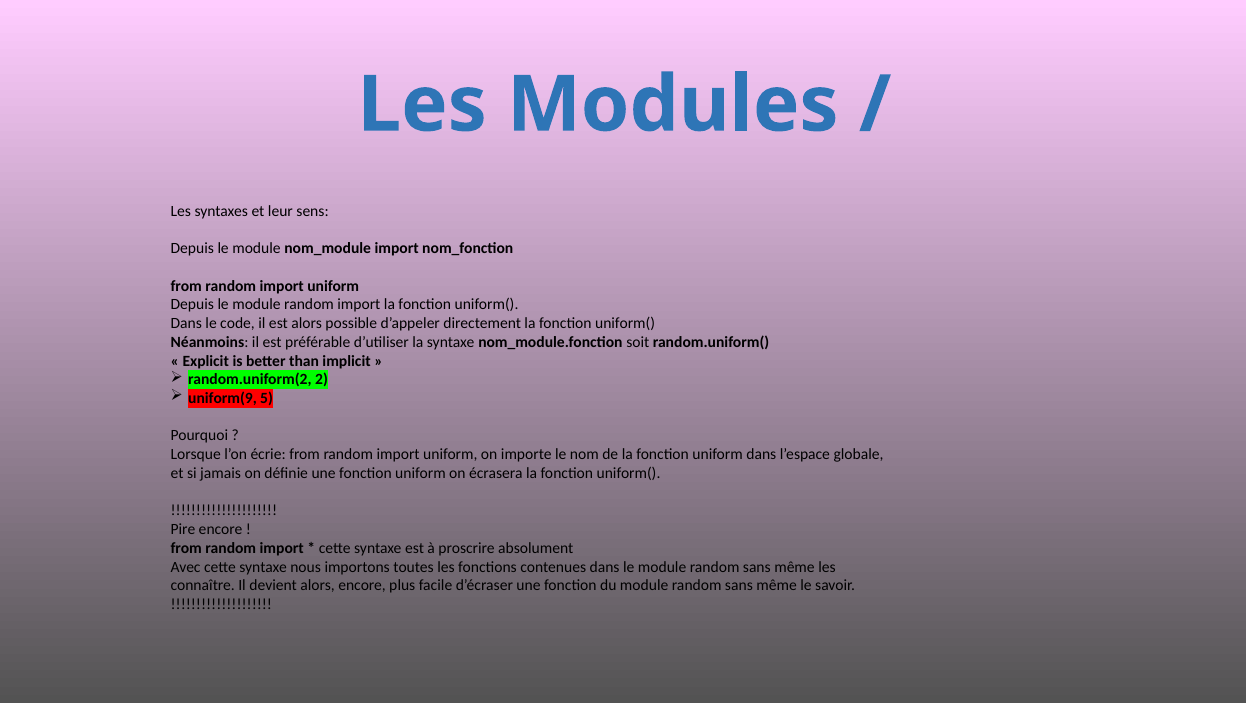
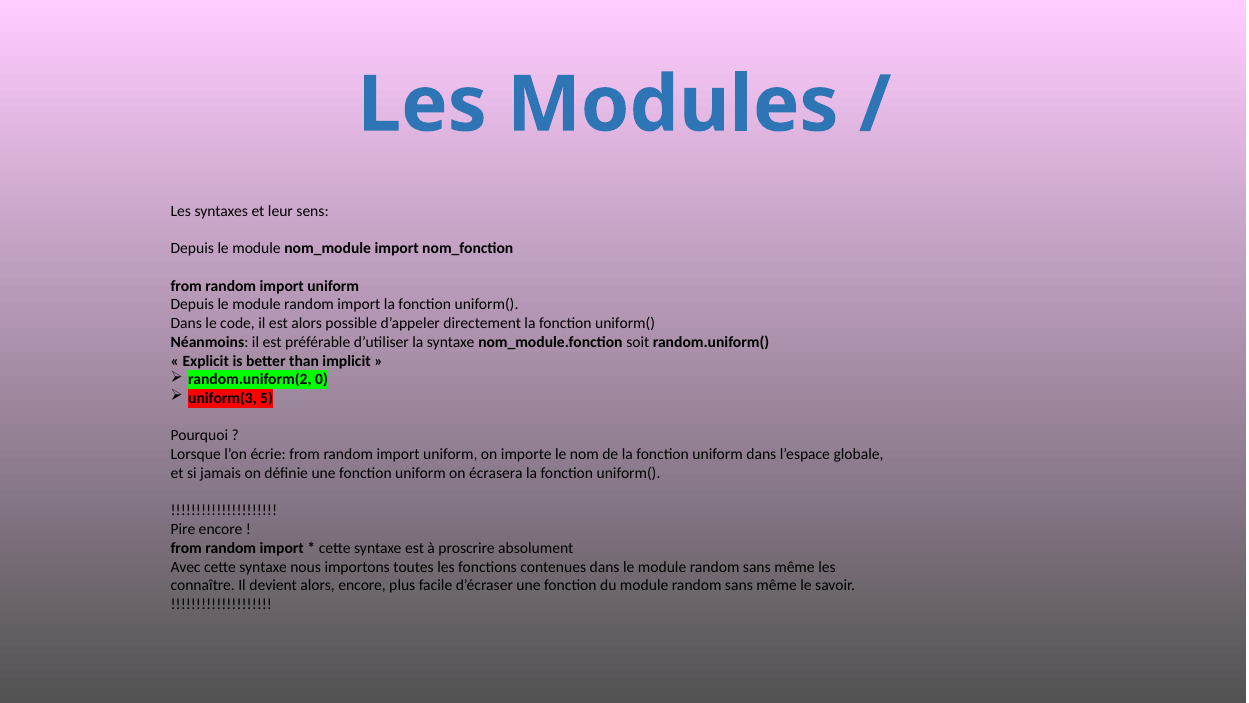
2: 2 -> 0 (321, 379)
uniform(9: uniform(9 -> uniform(3 (223, 398)
